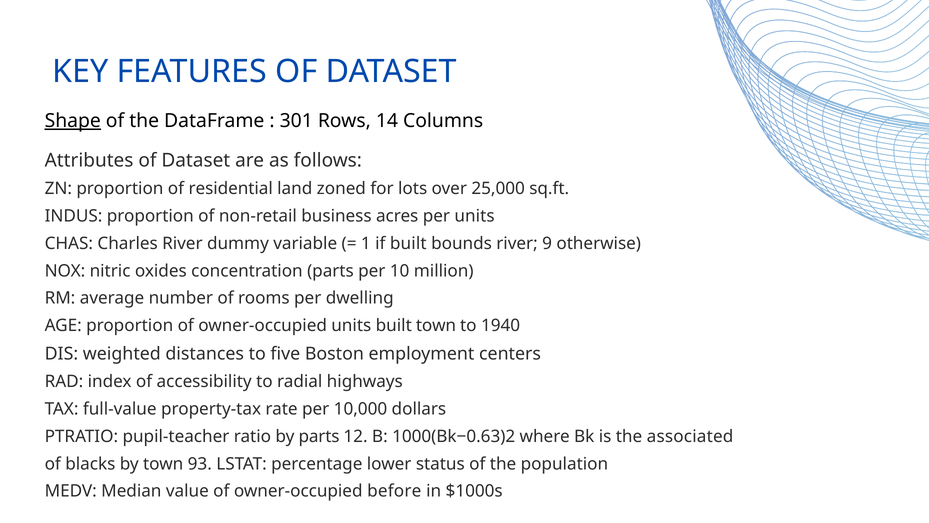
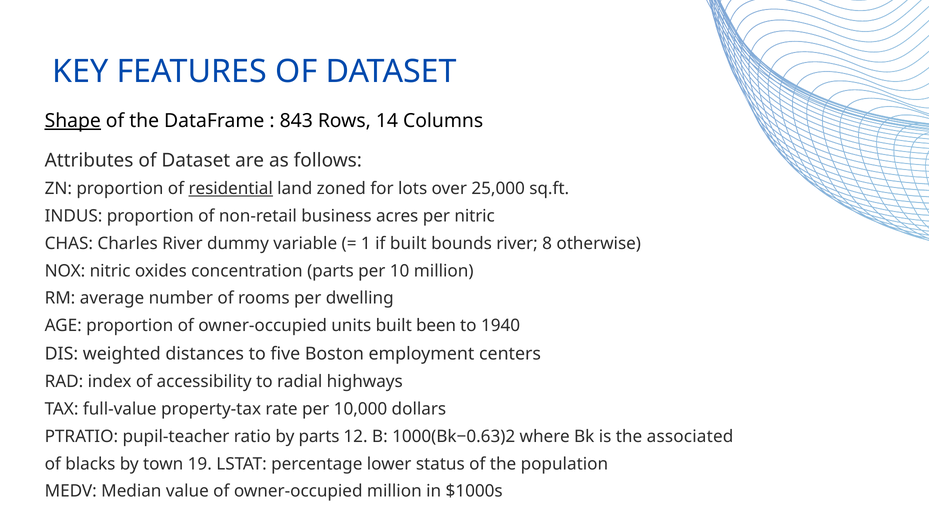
301: 301 -> 843 (296, 121)
residential underline: none -> present (231, 188)
per units: units -> nitric (475, 216)
9: 9 -> 8 (547, 243)
built town: town -> been (436, 325)
93: 93 -> 19 (200, 463)
owner-occupied before: before -> million (394, 491)
